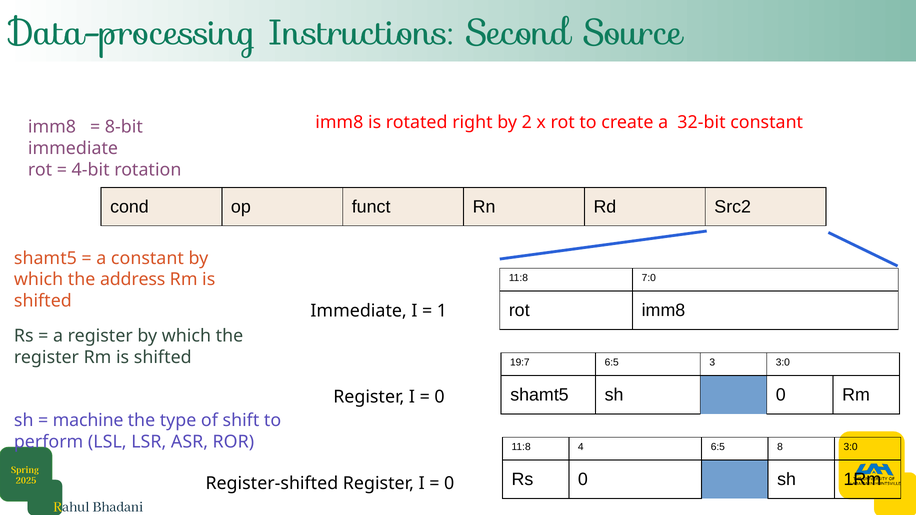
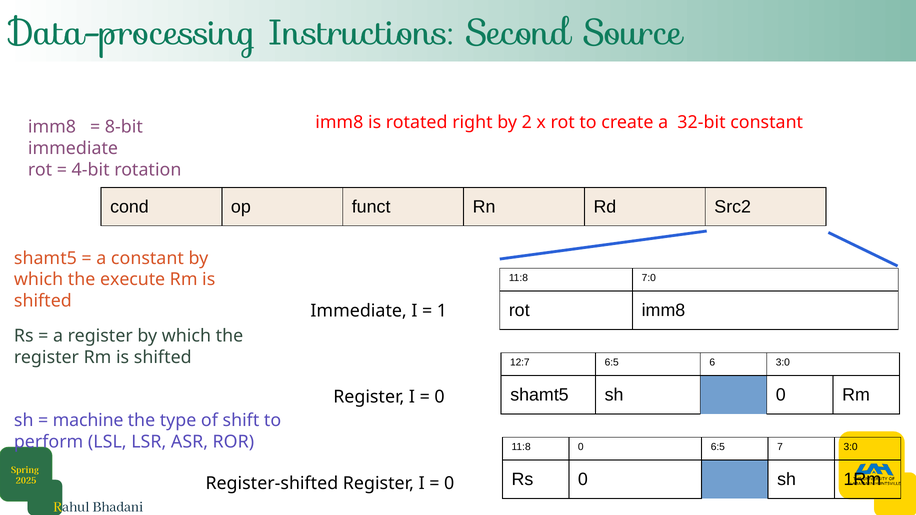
address: address -> execute (133, 280)
19:7: 19:7 -> 12:7 (520, 362)
3: 3 -> 6 (712, 362)
11:8 4: 4 -> 0 (581, 447)
8: 8 -> 7 (780, 447)
